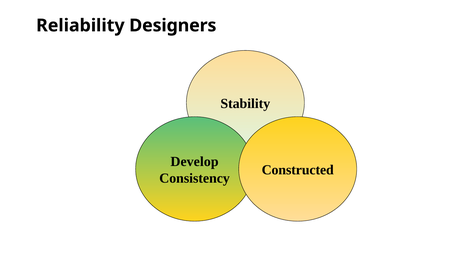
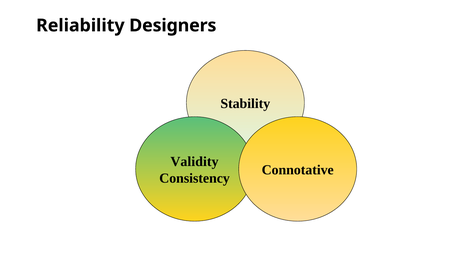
Develop: Develop -> Validity (195, 161)
Constructed: Constructed -> Connotative (298, 170)
